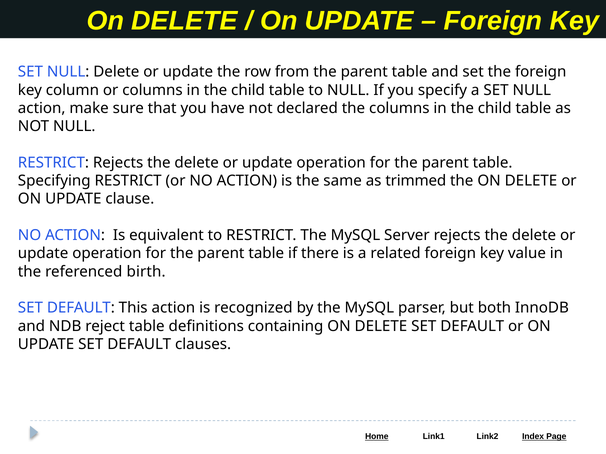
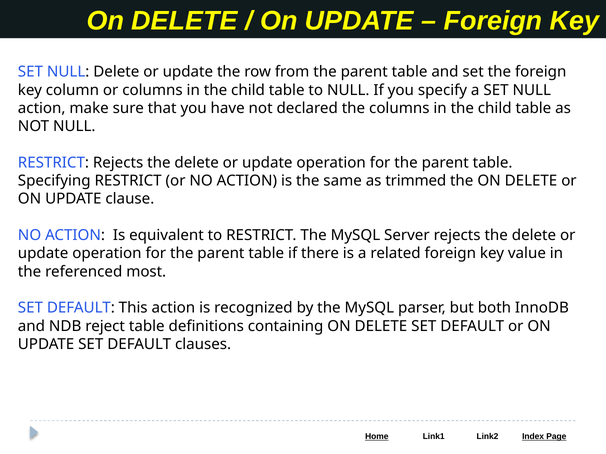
birth: birth -> most (146, 272)
